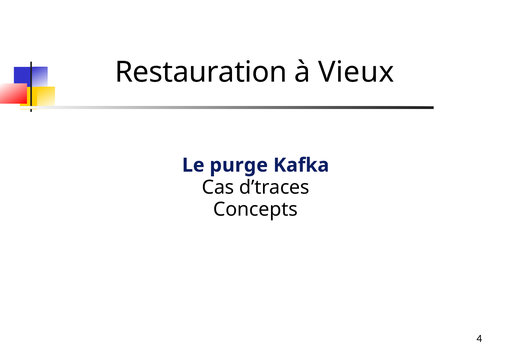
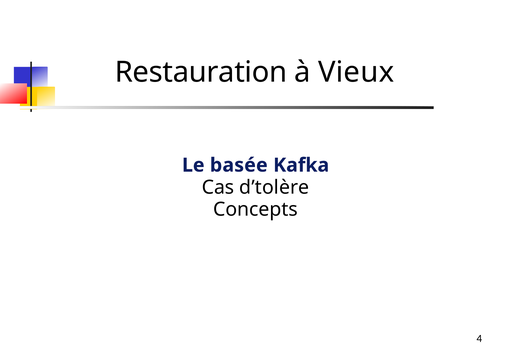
purge: purge -> basée (239, 165)
d’traces: d’traces -> d’tolère (274, 187)
